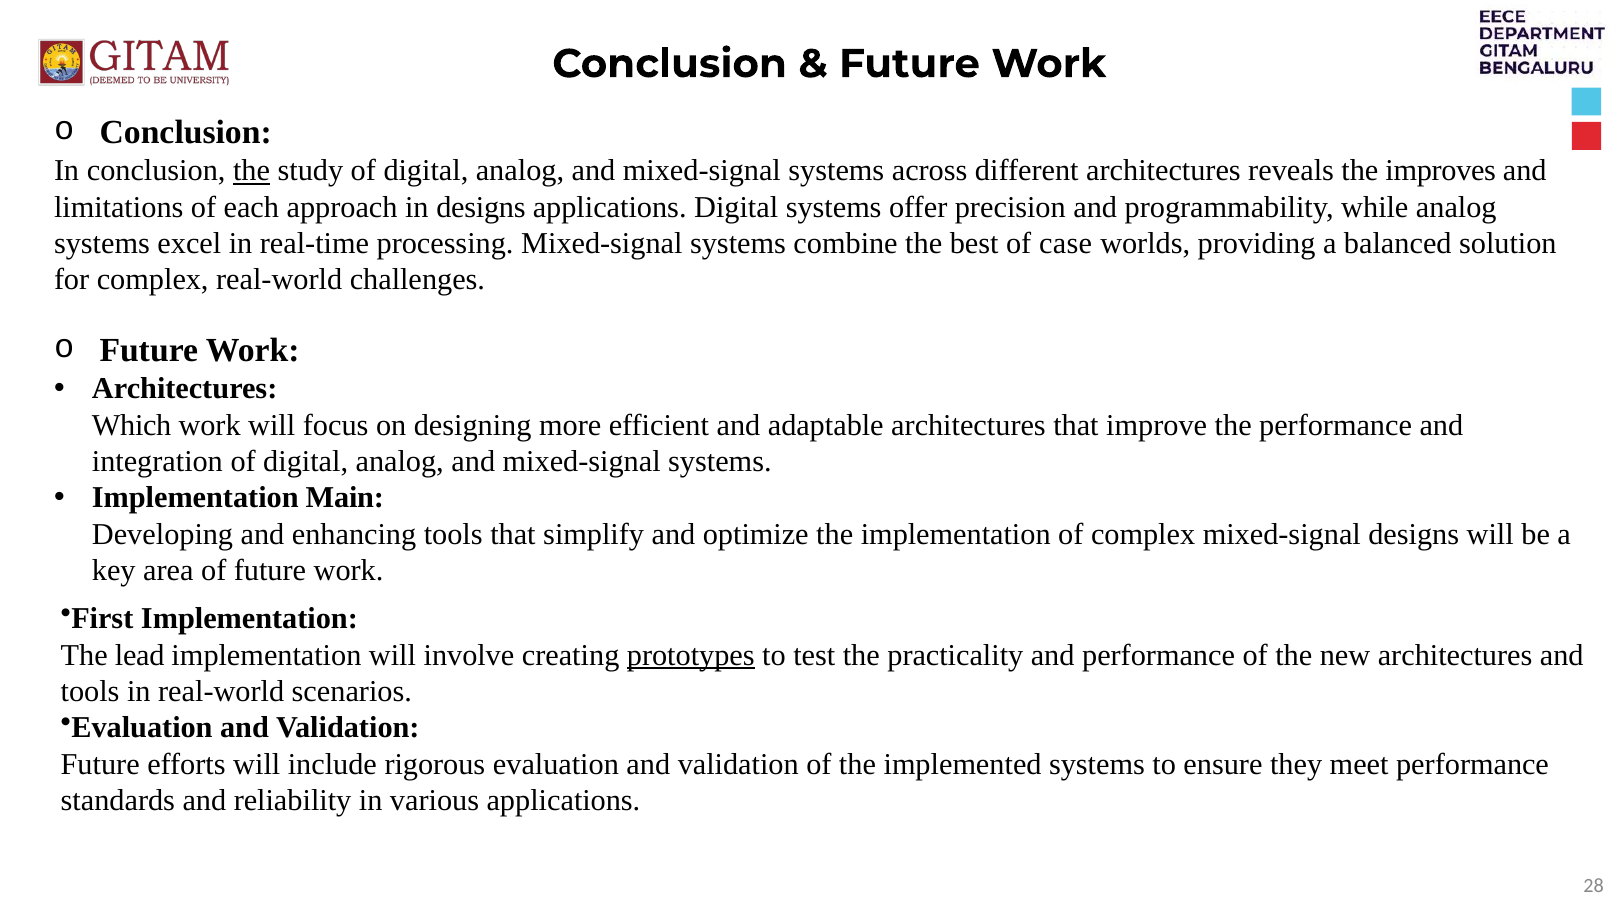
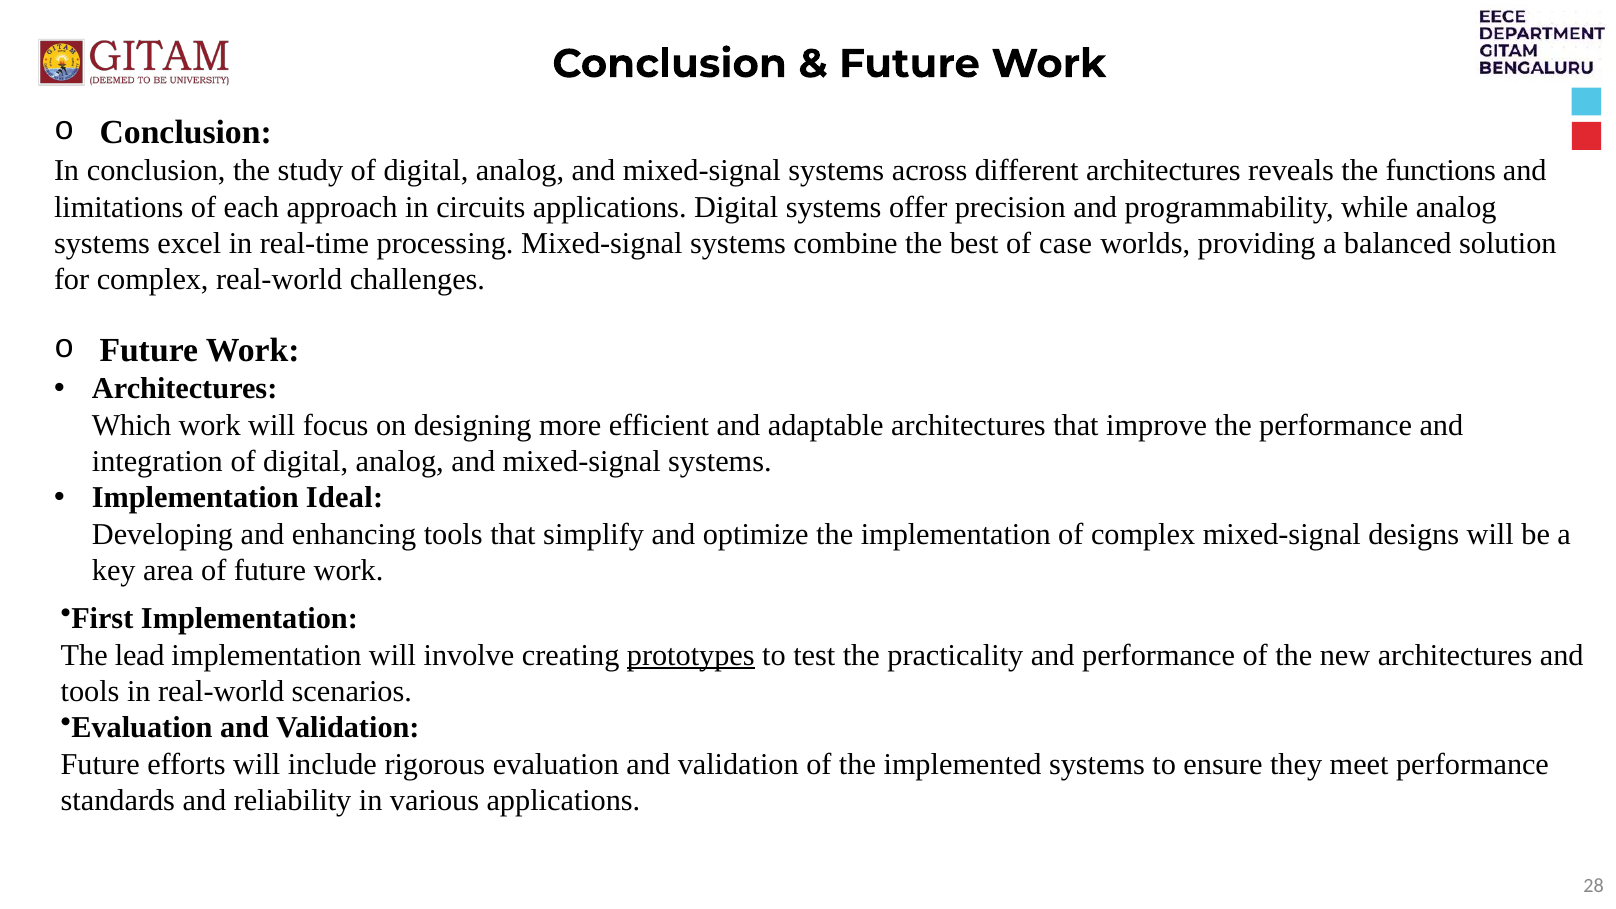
the underline: present -> none (252, 171)
improves: improves -> functions (1441, 171)
in designs: designs -> circuits (481, 207)
Main: Main -> Ideal (345, 498)
